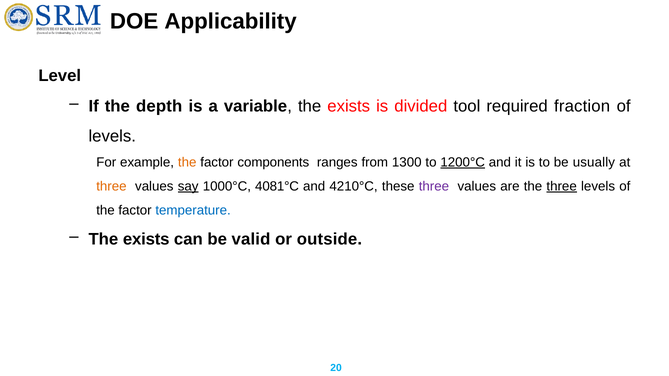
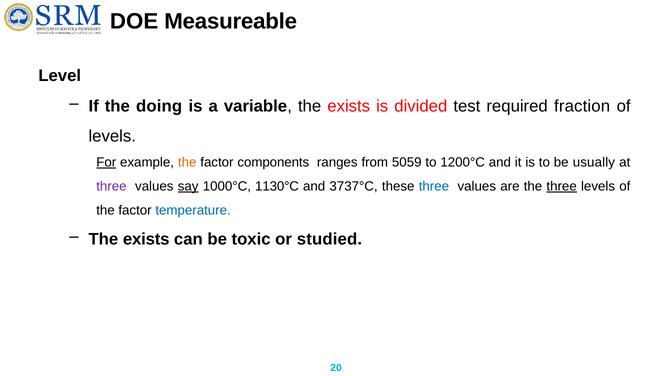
Applicability: Applicability -> Measureable (231, 21)
depth: depth -> doing (159, 106)
tool: tool -> test (467, 106)
For underline: none -> present (106, 163)
1300: 1300 -> 5059 (407, 163)
1200°C underline: present -> none (463, 163)
three colour: orange -> purple (111, 187)
4081°C: 4081°C -> 1130°C (277, 187)
4210°C: 4210°C -> 3737°C (354, 187)
three colour: purple -> blue (434, 187)
valid: valid -> toxic (251, 239)
outside: outside -> studied (329, 239)
